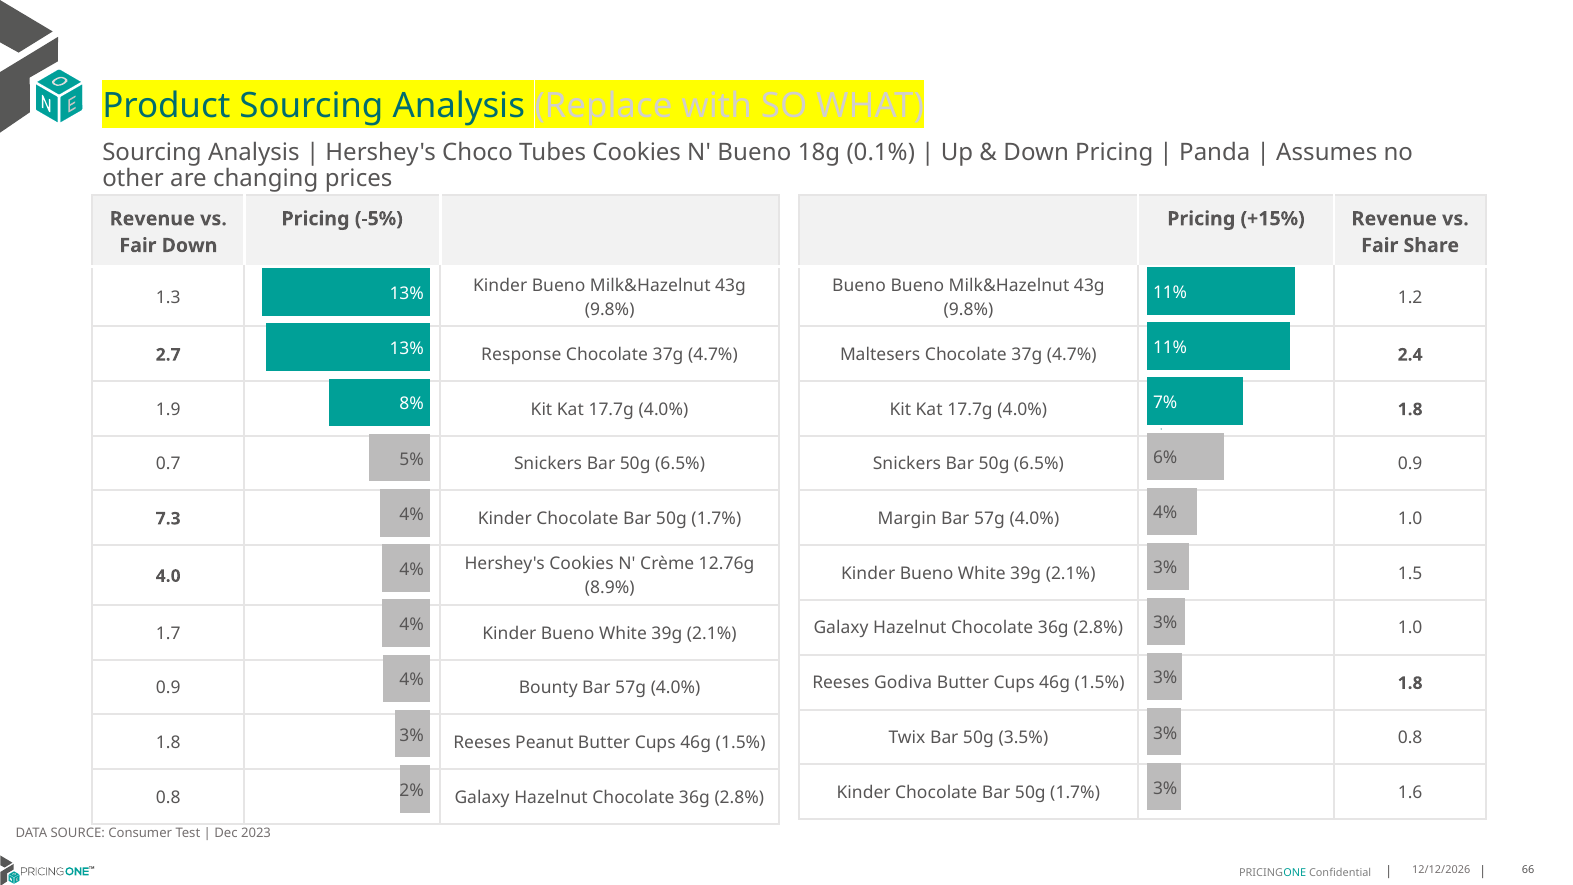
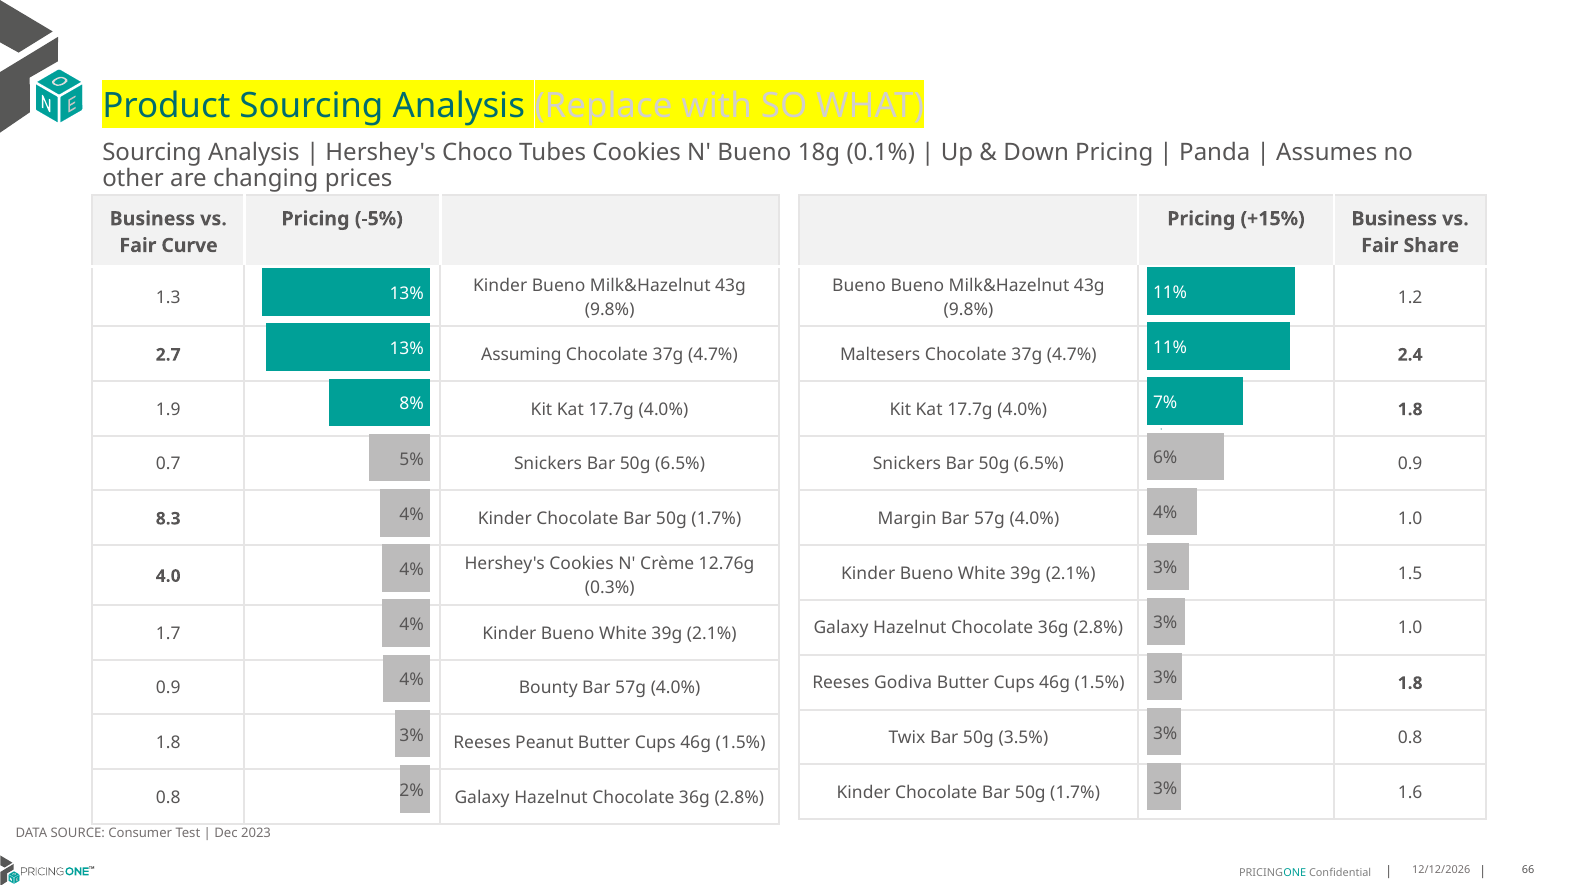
Revenue: Revenue -> Business (152, 219)
+15% Revenue: Revenue -> Business (1394, 219)
Fair Down: Down -> Curve (190, 245)
Response: Response -> Assuming (521, 355)
7.3: 7.3 -> 8.3 (168, 519)
8.9%: 8.9% -> 0.3% (610, 588)
